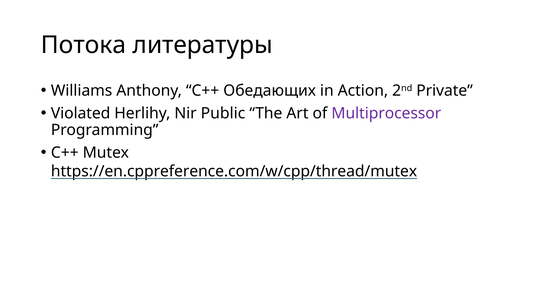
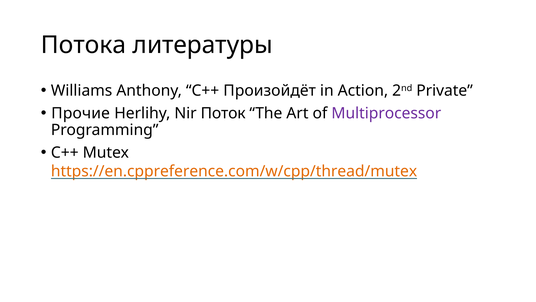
Обедающих: Обедающих -> Произойдёт (270, 91)
Violated: Violated -> Прочие (81, 113)
Public: Public -> Поток (223, 113)
https://en.cppreference.com/w/cpp/thread/mutex colour: black -> orange (234, 171)
